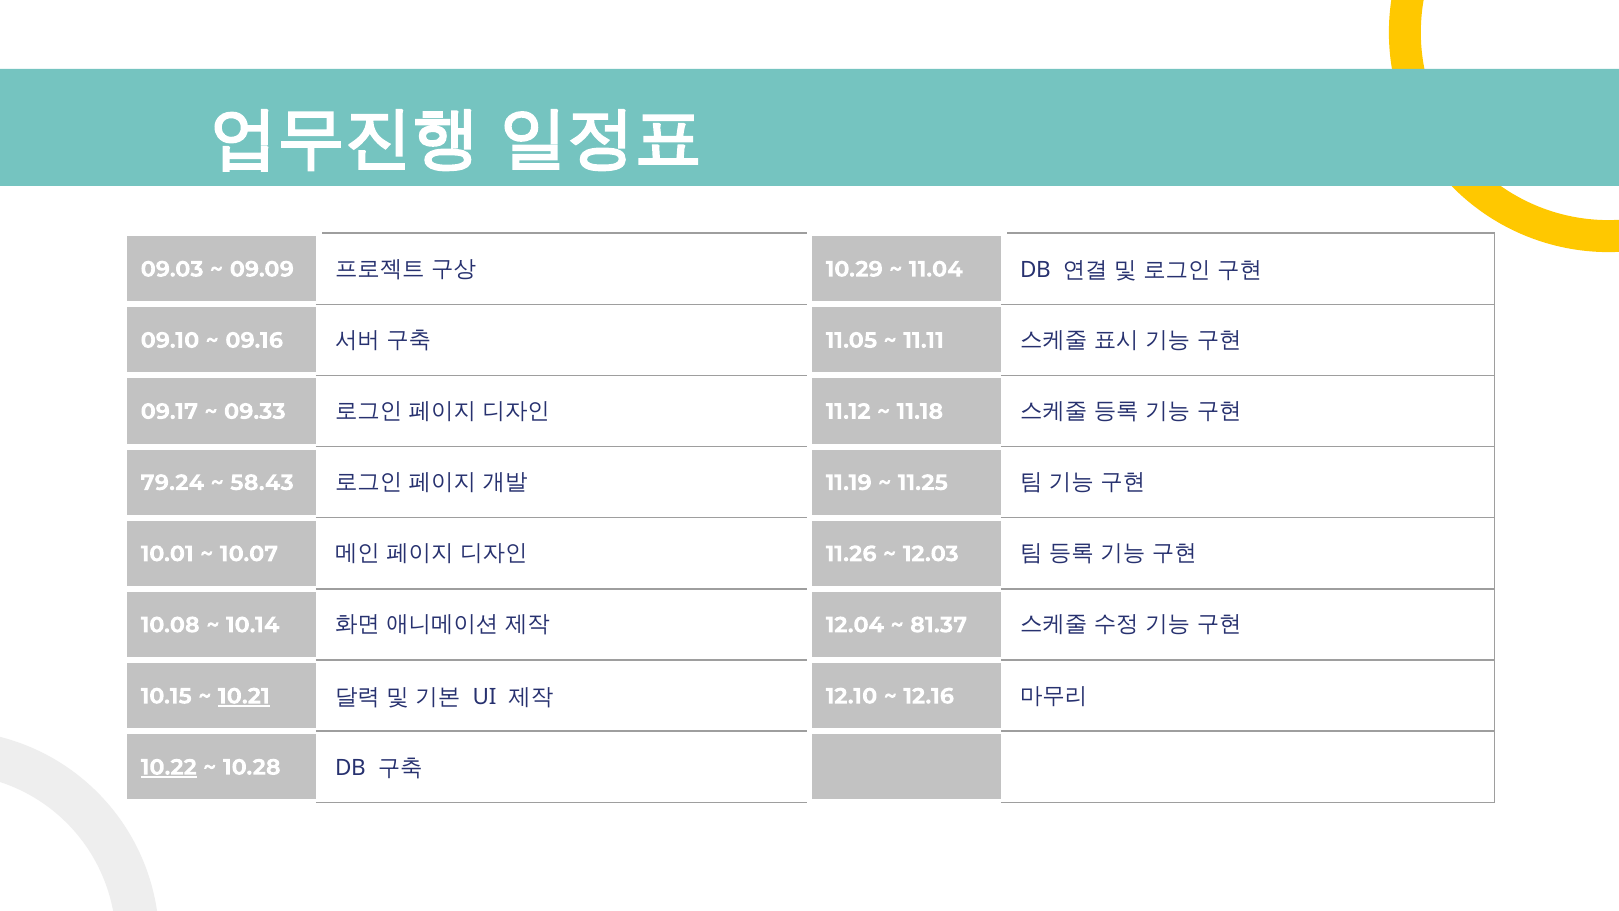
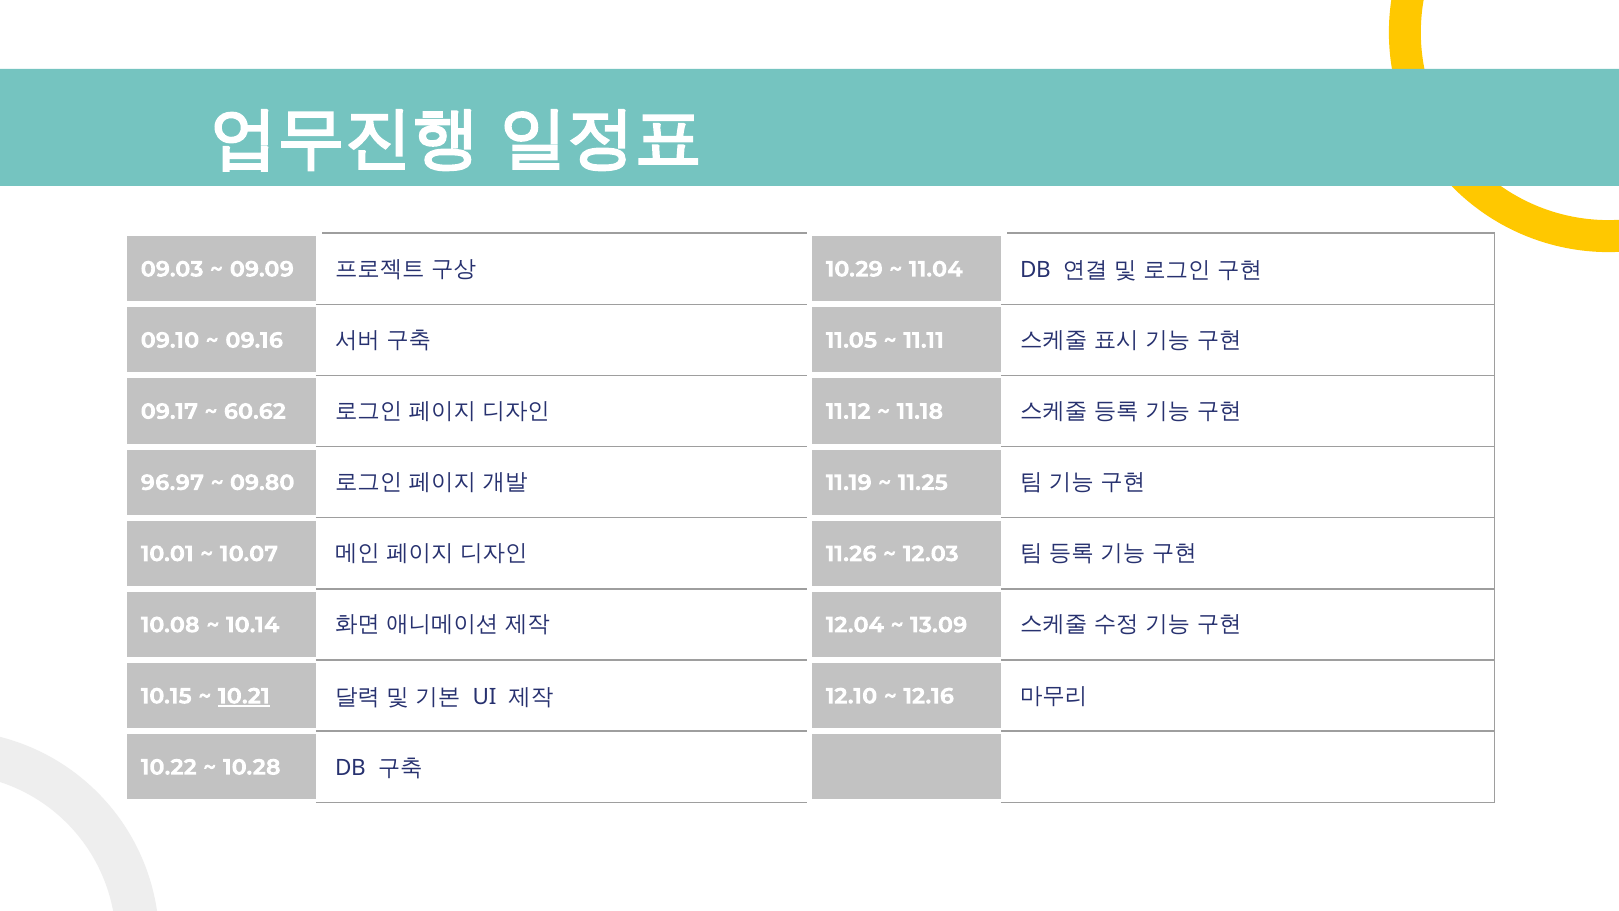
09.33: 09.33 -> 60.62 (255, 411)
79.24: 79.24 -> 96.97 (172, 483)
58.43: 58.43 -> 09.80 (262, 483)
81.37: 81.37 -> 13.09 (939, 625)
10.22 underline: present -> none (169, 767)
